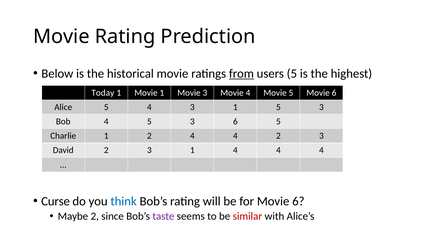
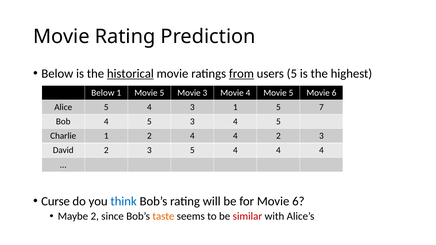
historical underline: none -> present (130, 74)
Today: Today -> Below (103, 93)
1 Movie 1: 1 -> 5 (162, 93)
1 5 3: 3 -> 7 (321, 107)
3 6: 6 -> 4 (235, 122)
2 3 1: 1 -> 5 (192, 150)
taste colour: purple -> orange (163, 216)
